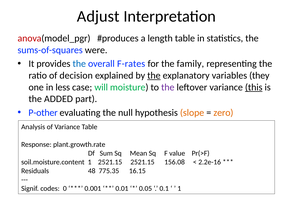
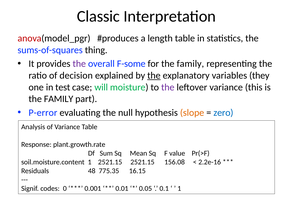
Adjust: Adjust -> Classic (98, 16)
were: were -> thing (96, 50)
the colour: blue -> purple (79, 64)
F-rates: F-rates -> F-some (131, 64)
less: less -> test (63, 87)
this underline: present -> none (254, 87)
ADDED: ADDED -> FAMILY (59, 99)
P-other: P-other -> P-error (43, 112)
zero colour: orange -> blue (223, 112)
